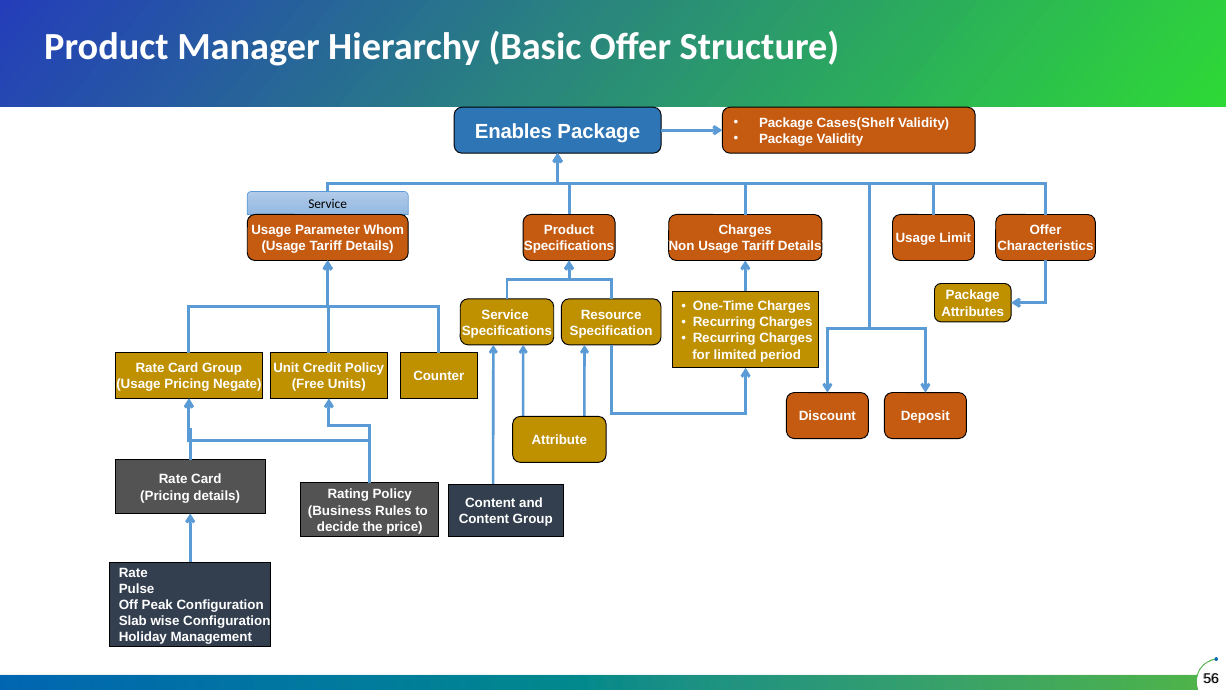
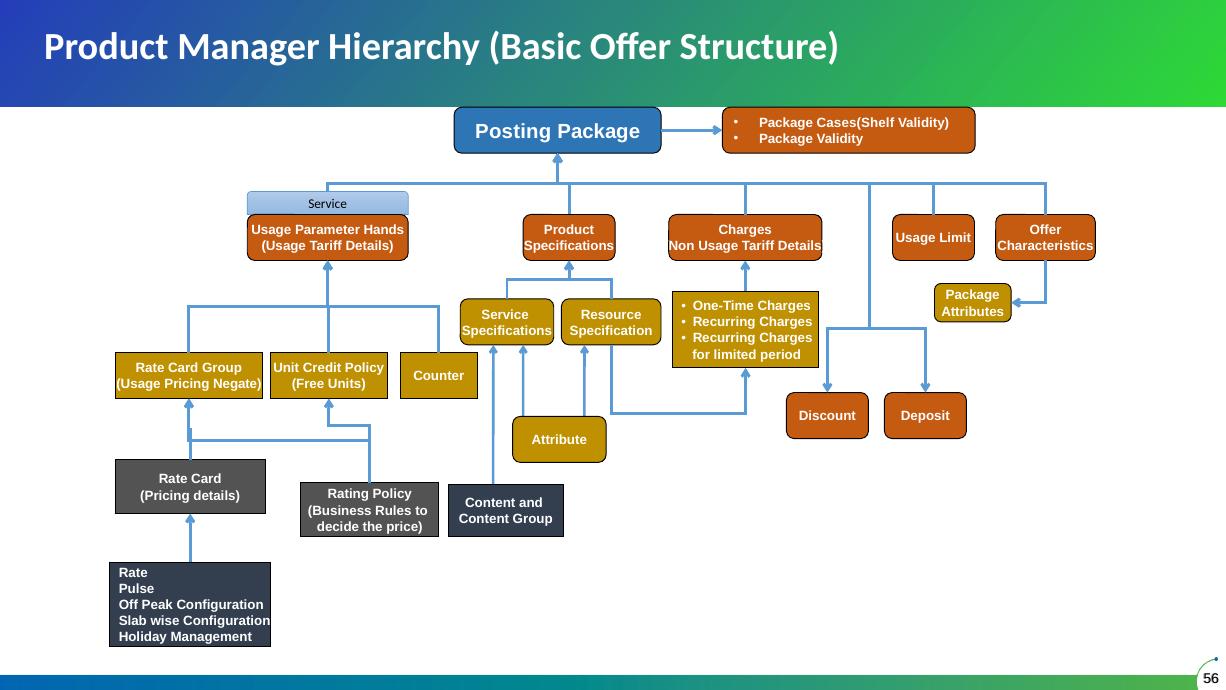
Enables: Enables -> Posting (513, 132)
Whom: Whom -> Hands (384, 230)
